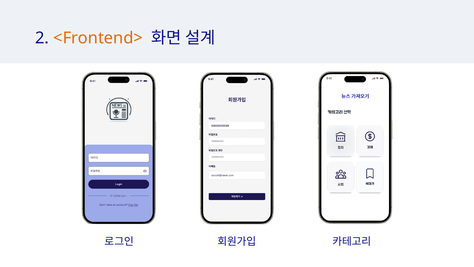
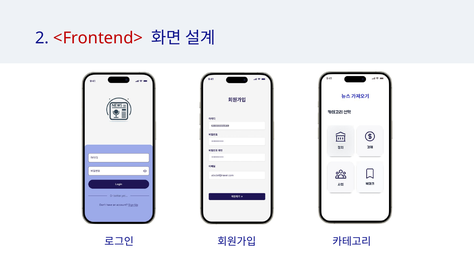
<Frontend> colour: orange -> red (98, 38)
